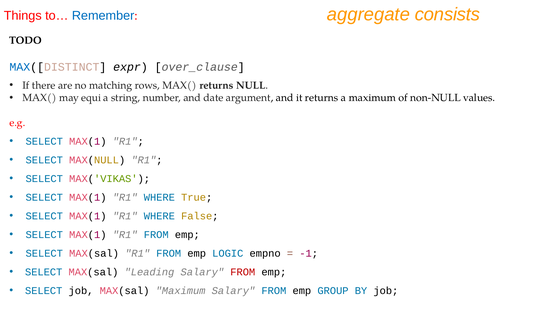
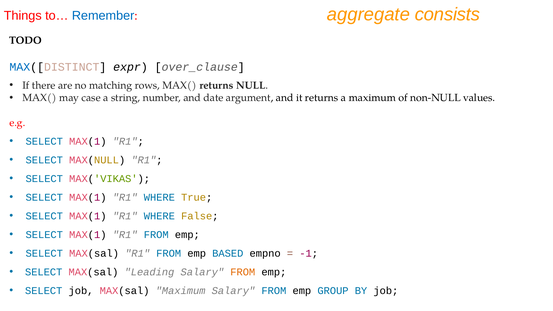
equi: equi -> case (91, 98)
LOGIC: LOGIC -> BASED (228, 253)
FROM colour: red -> orange (243, 272)
